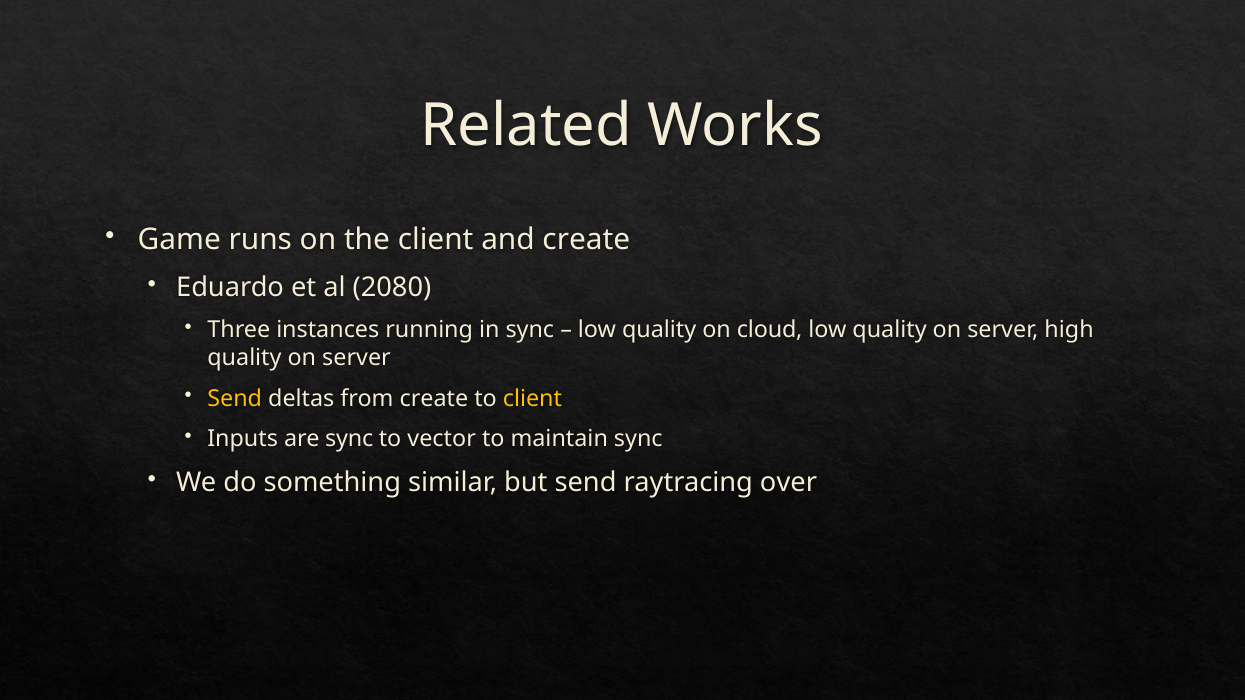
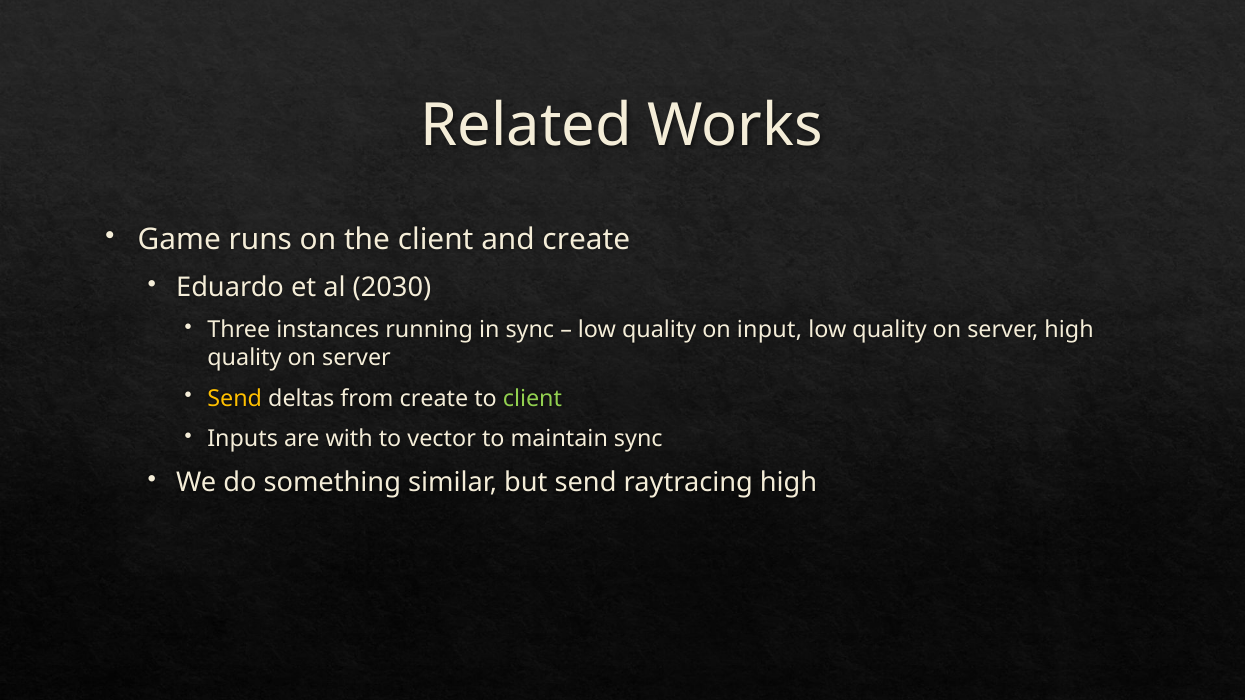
2080: 2080 -> 2030 (392, 288)
cloud: cloud -> input (769, 330)
client colour: yellow -> light green (532, 399)
are sync: sync -> with (349, 439)
raytracing over: over -> high (789, 483)
